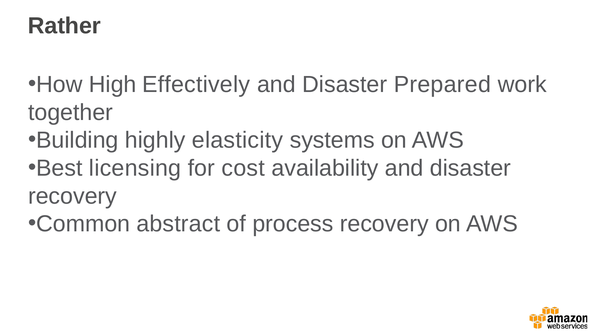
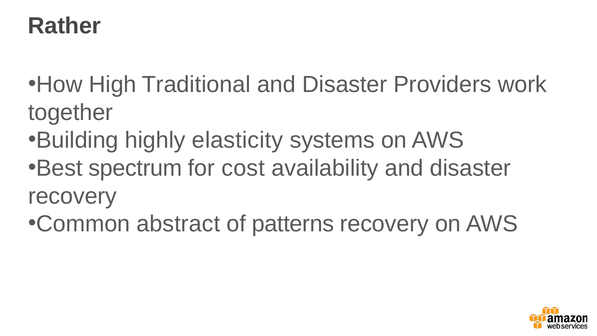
Effectively: Effectively -> Traditional (196, 84)
Prepared: Prepared -> Providers (442, 84)
licensing: licensing -> spectrum (135, 168)
process: process -> patterns (293, 224)
